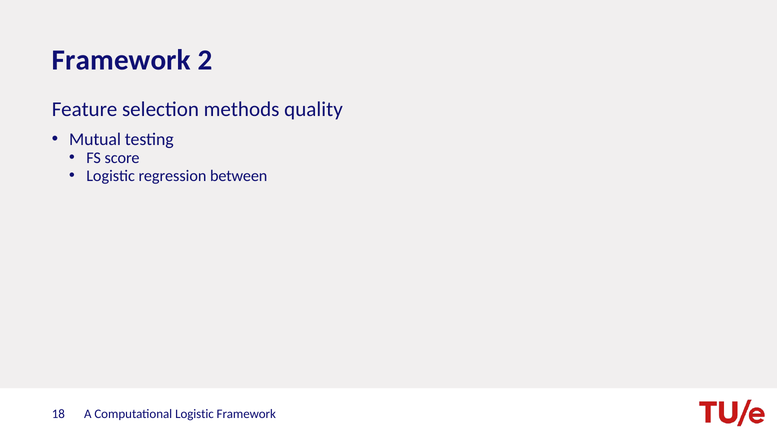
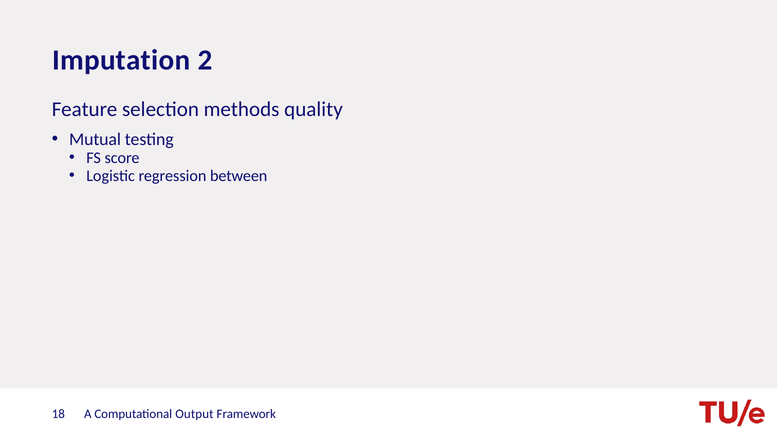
Framework: Framework -> Imputation (121, 60)
Computational Logistic: Logistic -> Output (194, 414)
